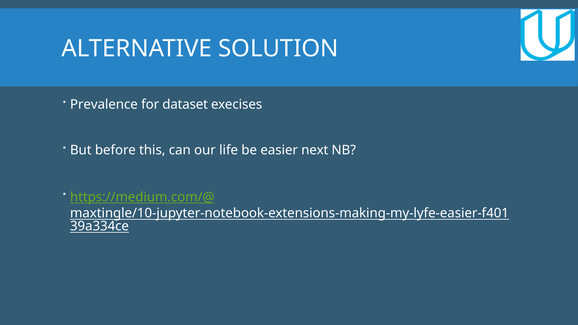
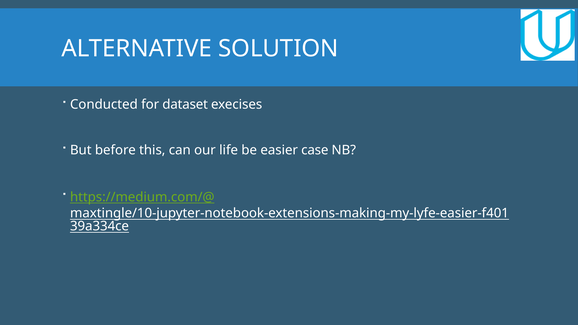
Prevalence: Prevalence -> Conducted (104, 105)
next: next -> case (315, 150)
